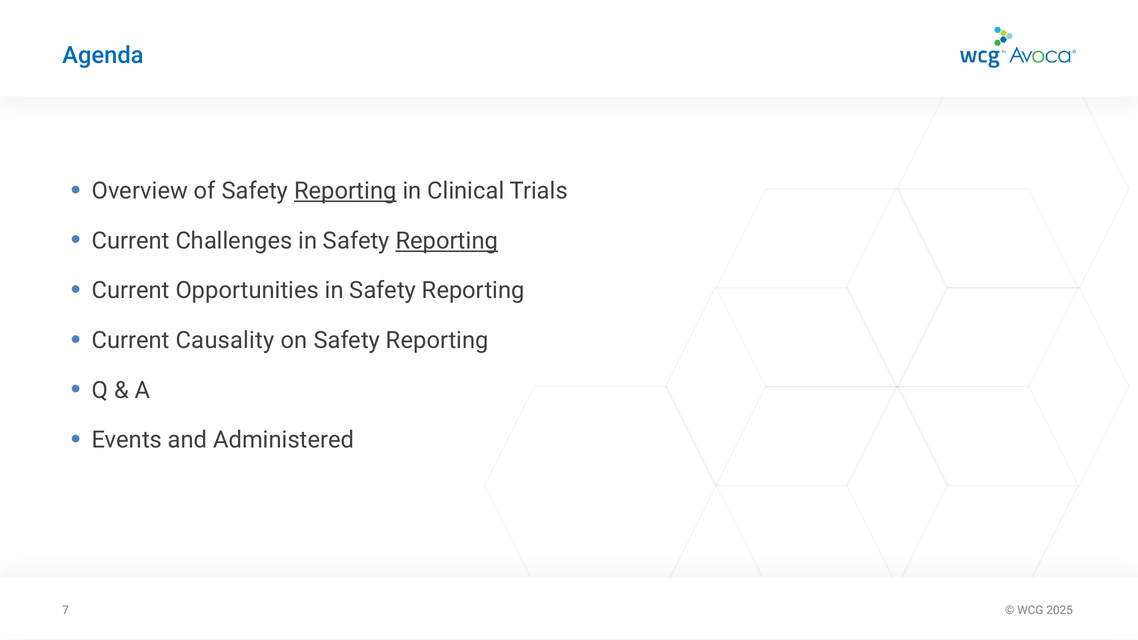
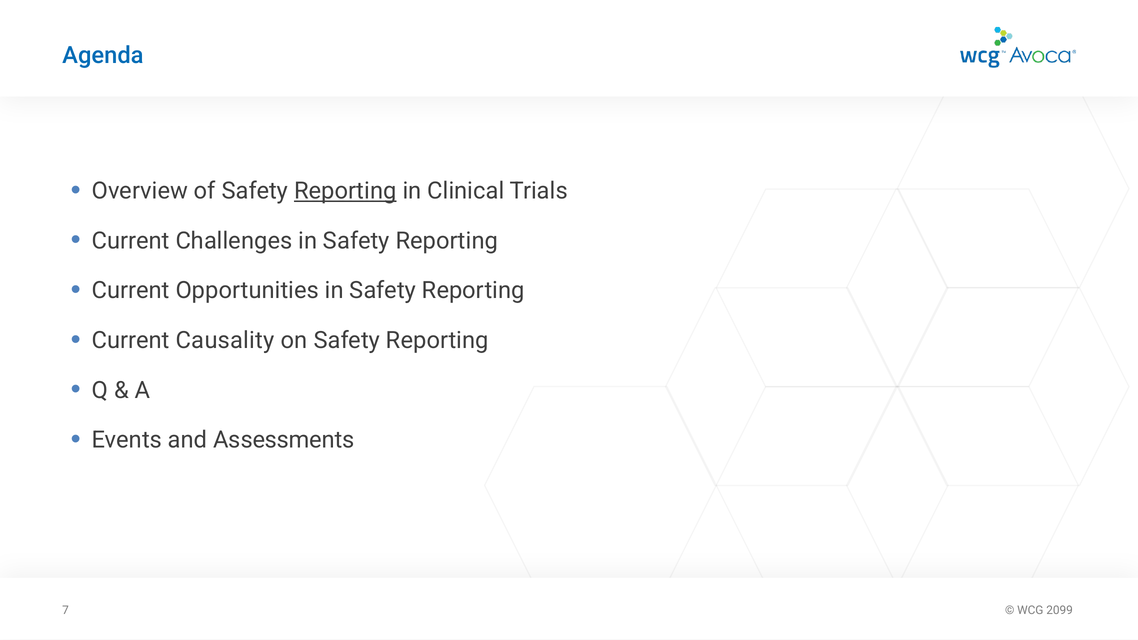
Reporting underline: present -> none (447, 241)
Administered: Administered -> Assessments (284, 440)
2025: 2025 -> 2099 (1060, 610)
